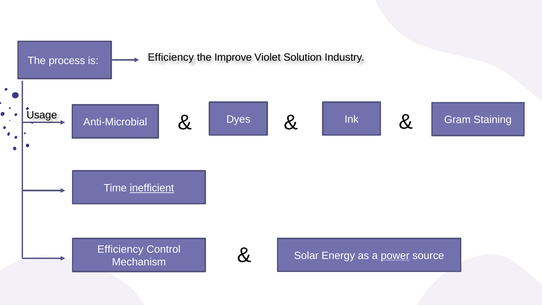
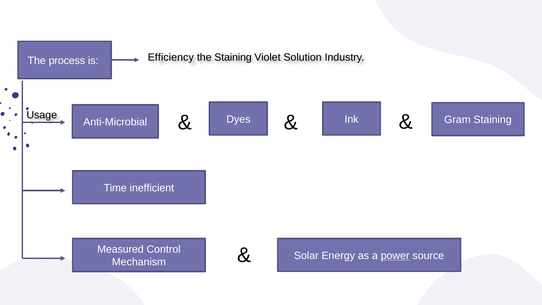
the Improve: Improve -> Staining (233, 57)
inefficient underline: present -> none (152, 188)
Efficiency: Efficiency -> Measured (120, 249)
